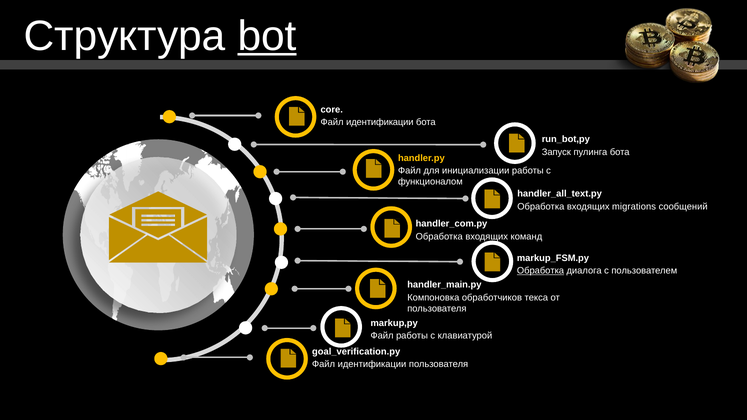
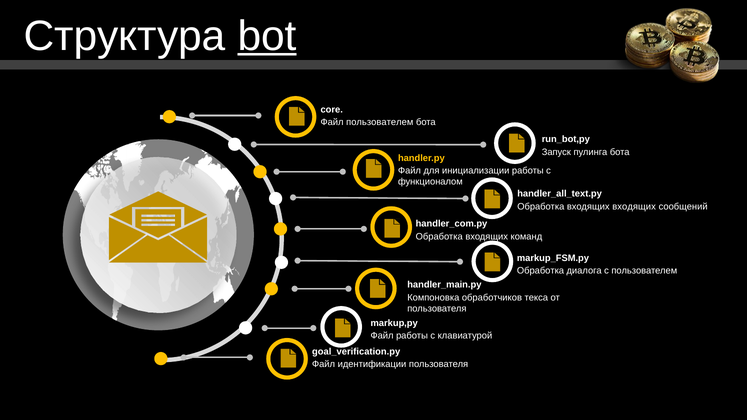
идентификации: идентификации -> пользователем (380, 122)
входящих migrations: migrations -> входящих (634, 207)
Обработка underline: present -> none (540, 271)
